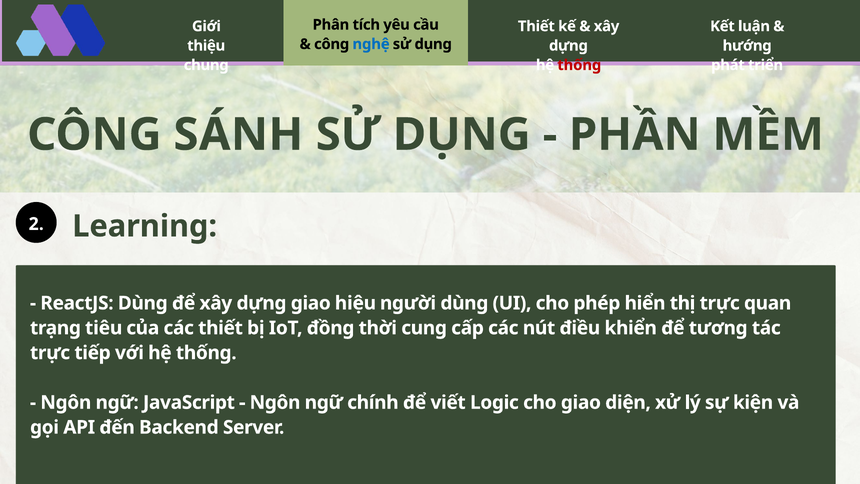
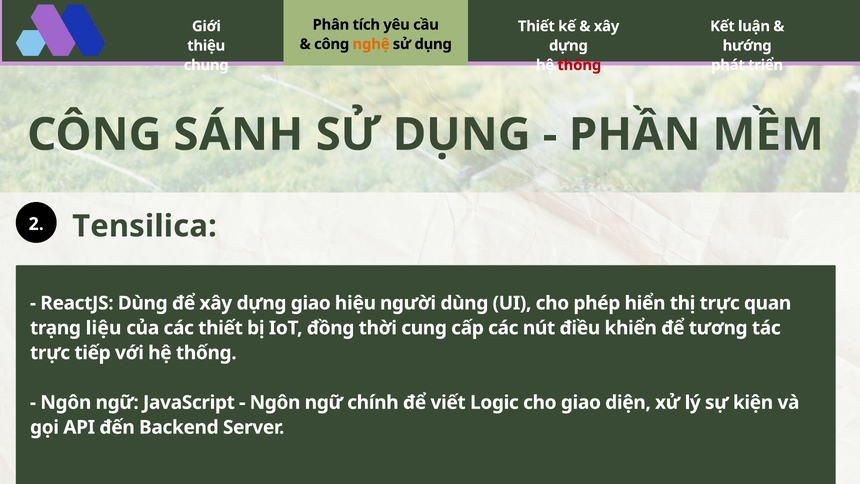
nghệ colour: blue -> orange (371, 44)
Learning: Learning -> Tensilica (144, 226)
tiêu: tiêu -> liệu (104, 328)
